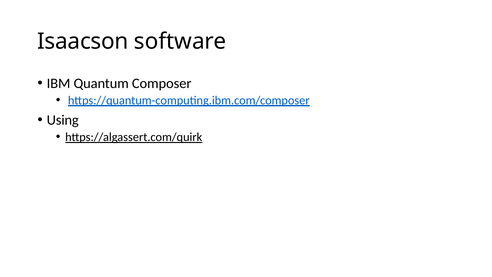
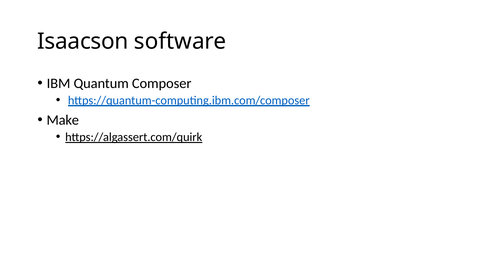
Using: Using -> Make (63, 120)
